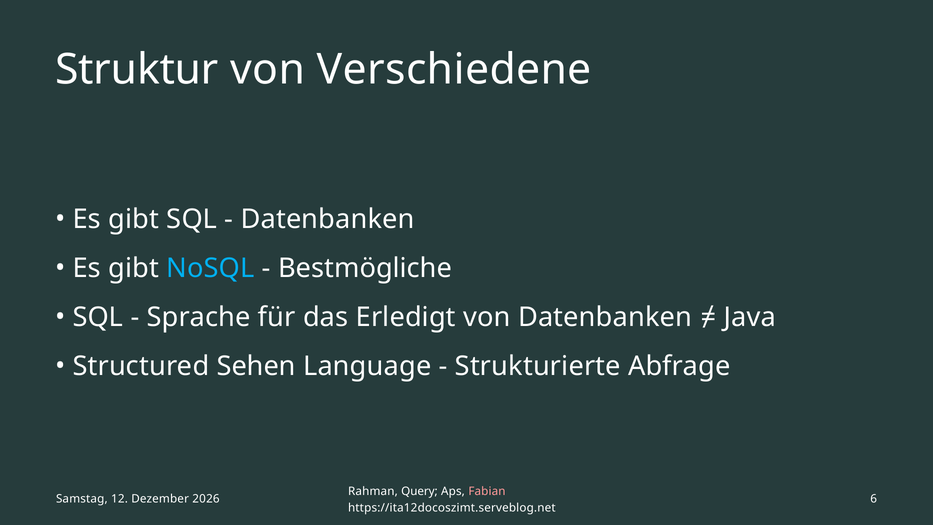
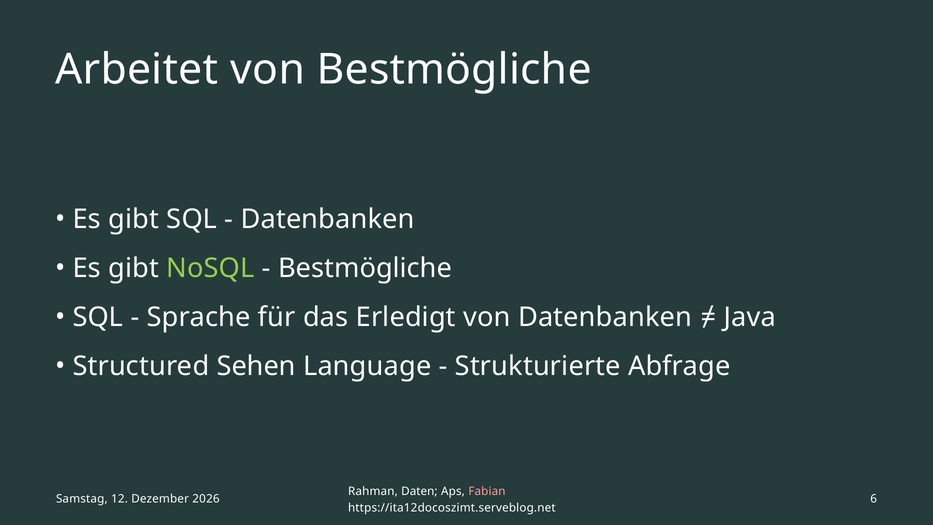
Struktur: Struktur -> Arbeitet (137, 69)
von Verschiedene: Verschiedene -> Bestmögliche (454, 69)
NoSQL colour: light blue -> light green (210, 268)
Query: Query -> Daten (419, 491)
